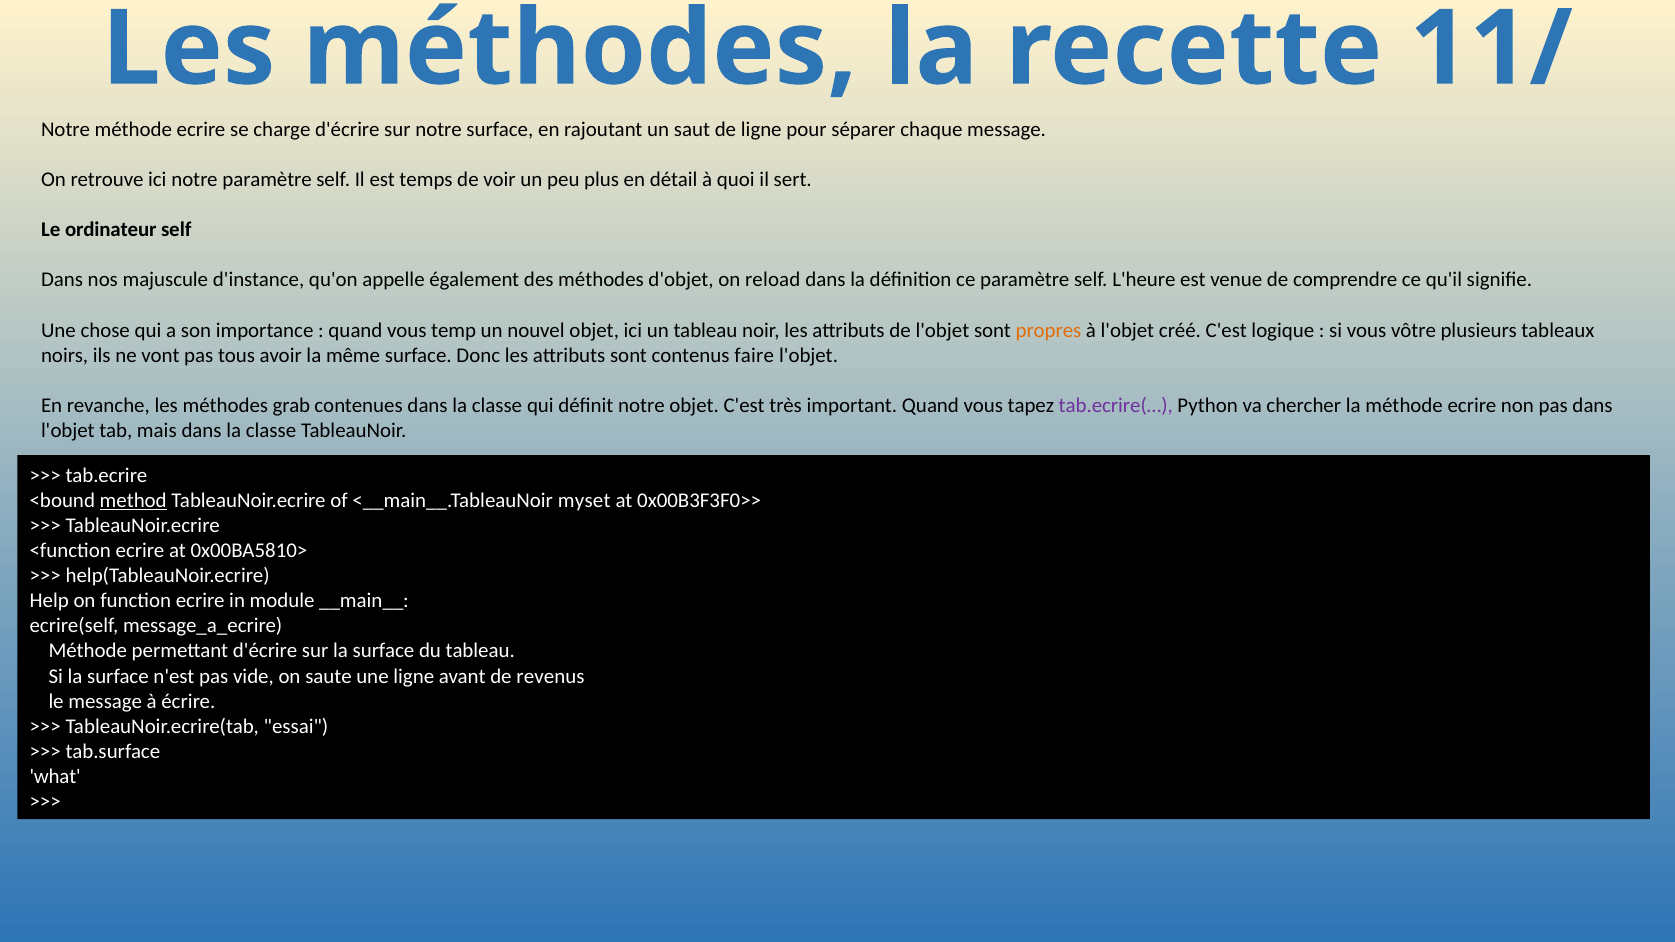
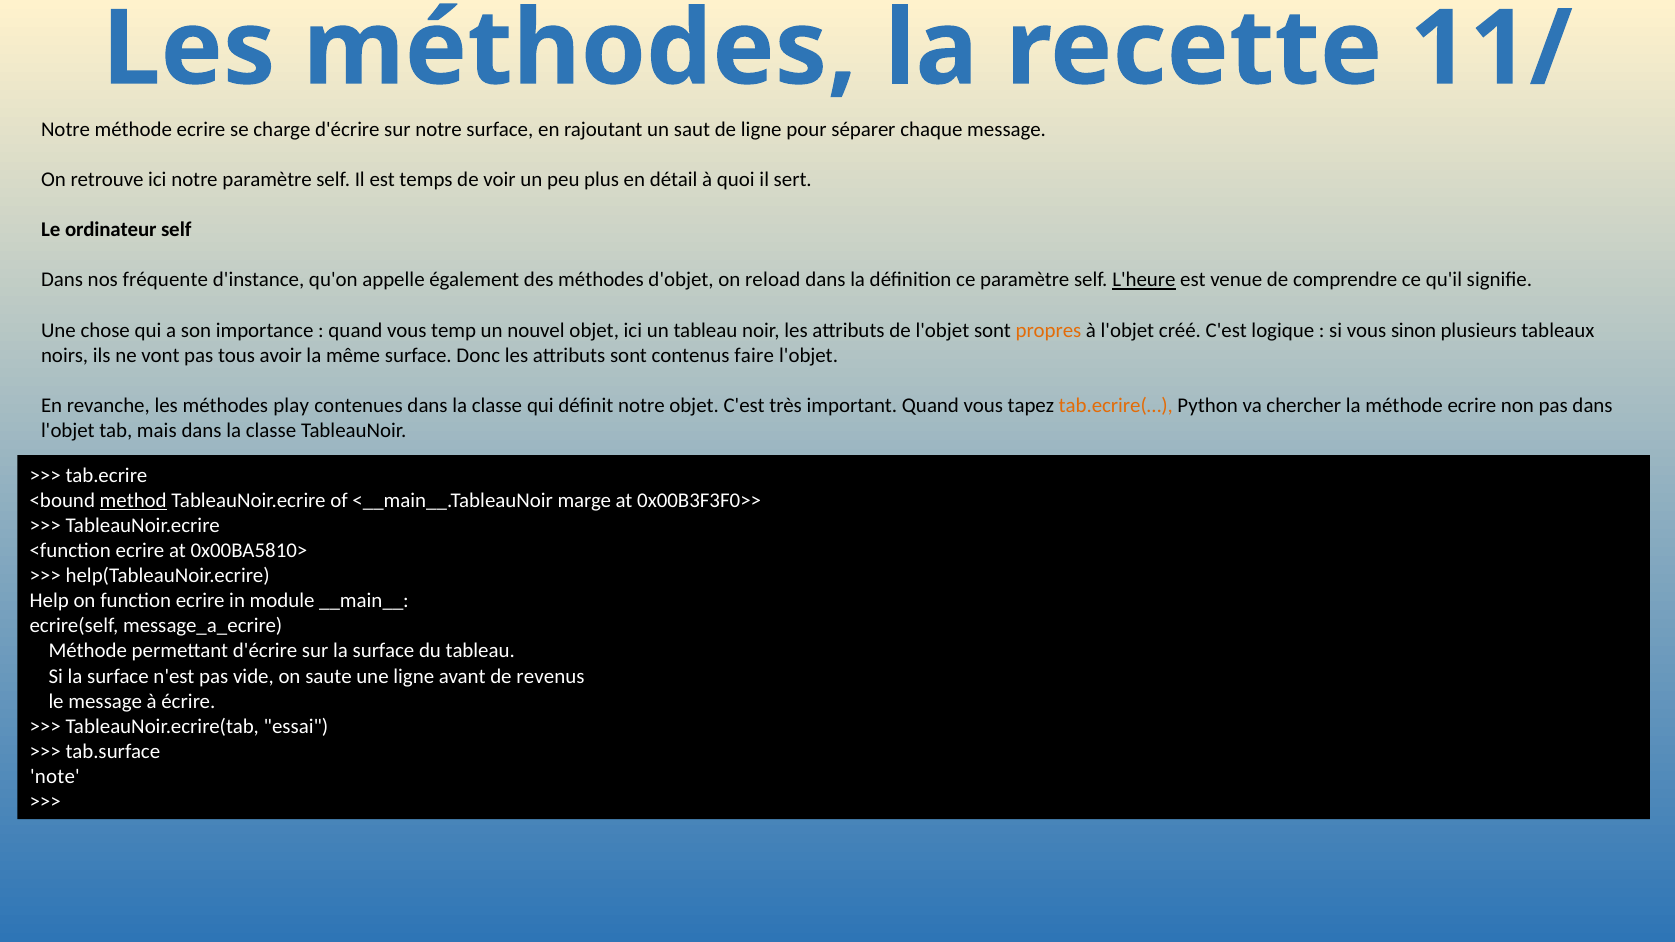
majuscule: majuscule -> fréquente (165, 280)
L'heure underline: none -> present (1144, 280)
vôtre: vôtre -> sinon (1414, 330)
grab: grab -> play (291, 406)
tab.ecrire(… colour: purple -> orange (1116, 406)
myset: myset -> marge (584, 500)
what: what -> note (55, 777)
